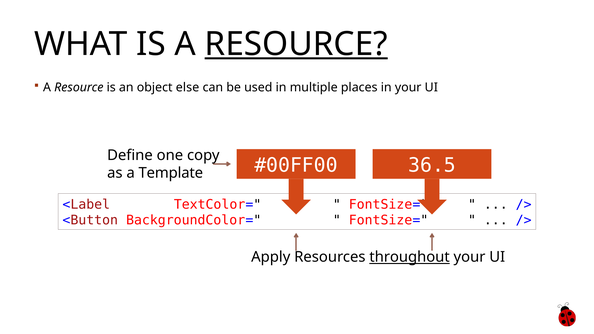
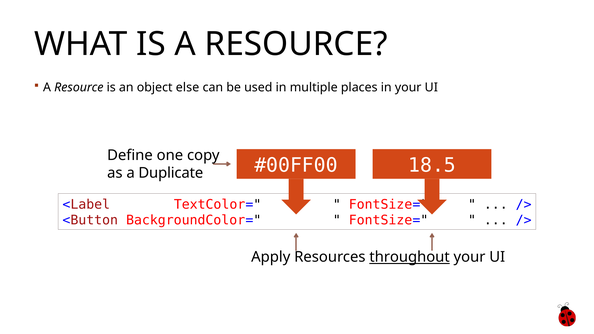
RESOURCE underline: present -> none (296, 44)
36.5: 36.5 -> 18.5 (432, 165)
Template: Template -> Duplicate (171, 173)
